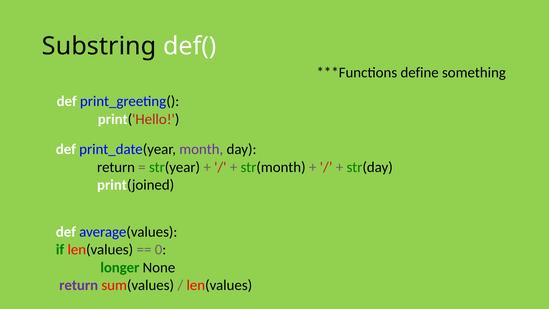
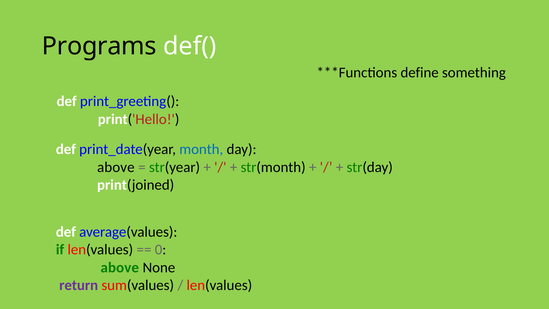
Substring: Substring -> Programs (99, 46)
month colour: purple -> blue (201, 149)
return: return -> above (116, 167)
longer: longer -> above (120, 267)
